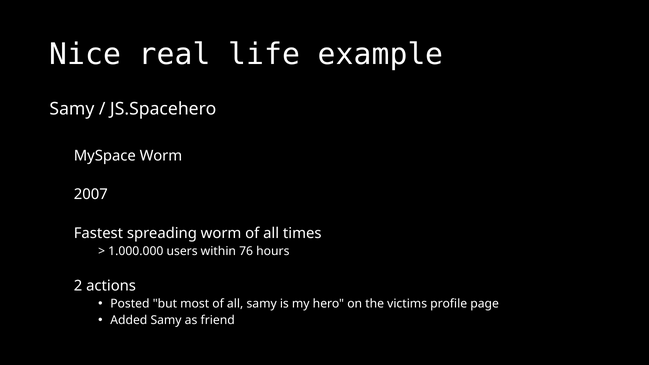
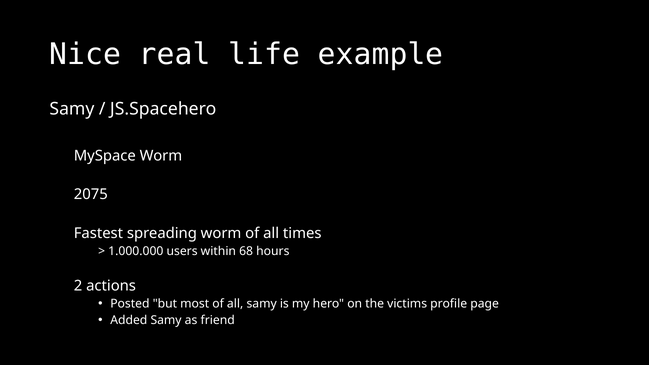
2007: 2007 -> 2075 (91, 194)
76: 76 -> 68 (246, 251)
